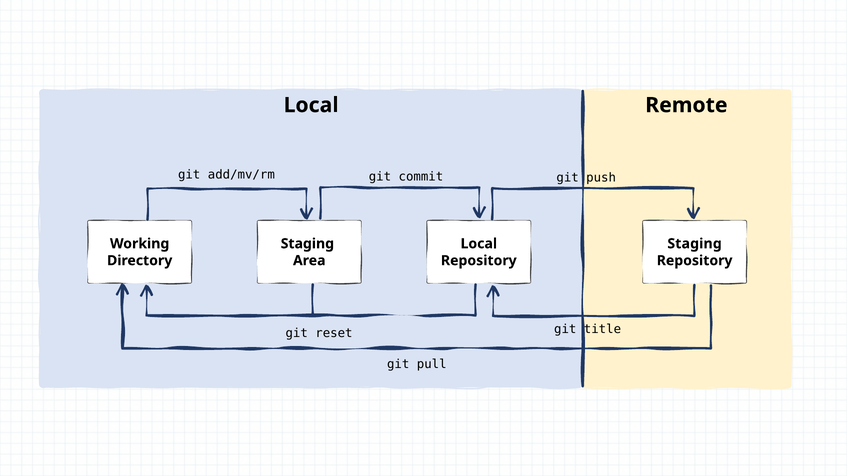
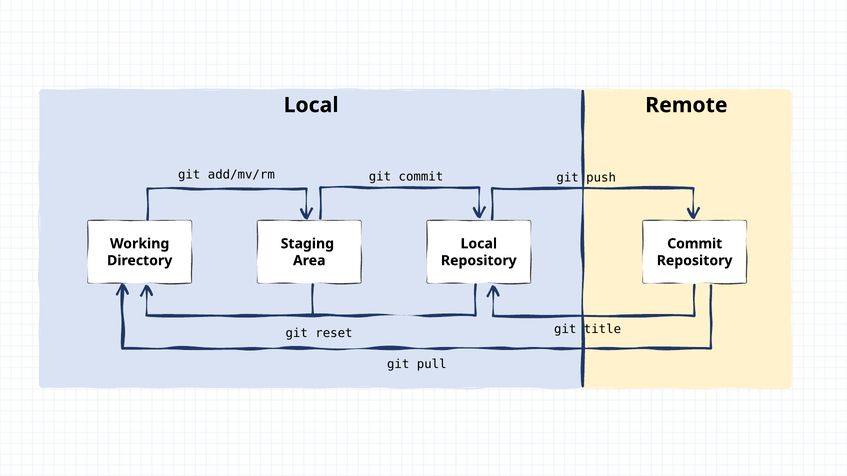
Staging: Staging -> Commit (695, 244)
